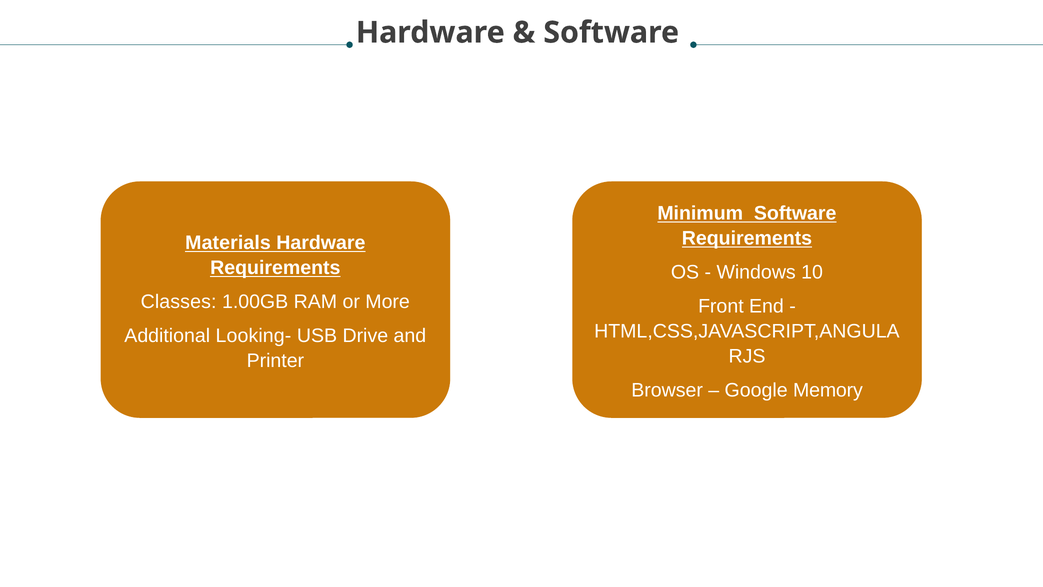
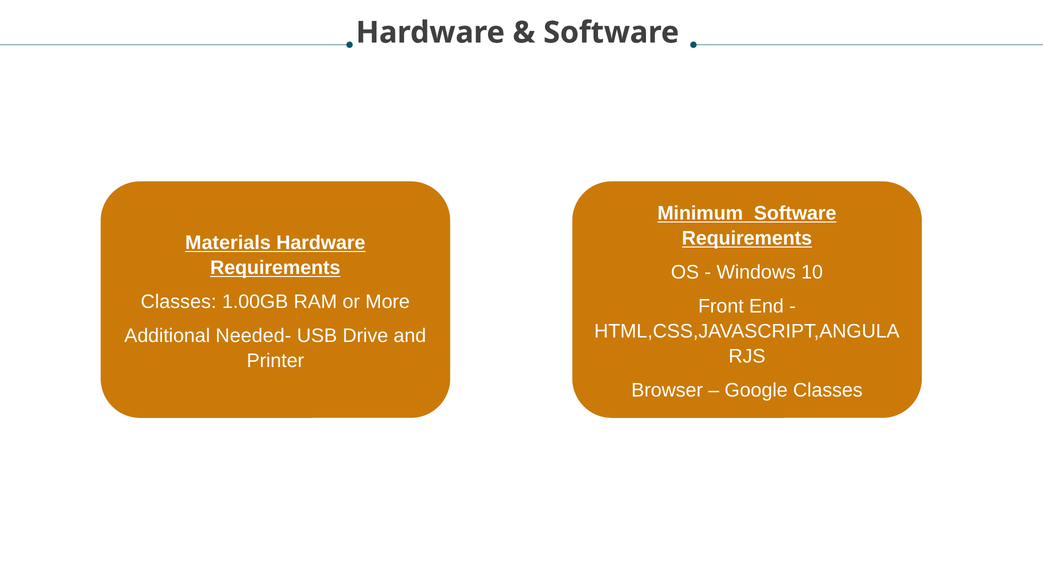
Looking-: Looking- -> Needed- (253, 335)
Google Memory: Memory -> Classes (828, 390)
